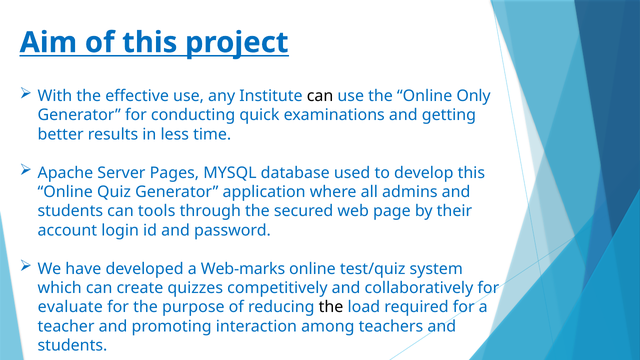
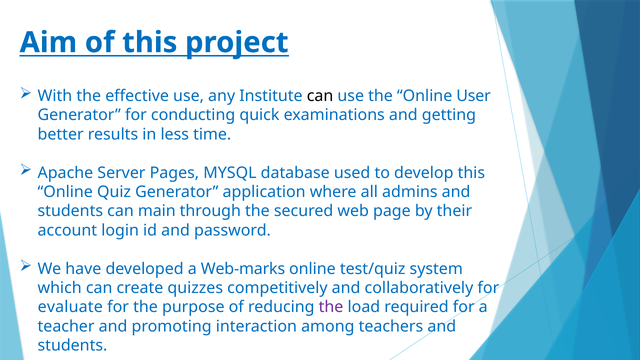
Only: Only -> User (474, 96)
tools: tools -> main (157, 211)
the colour: black -> purple (331, 307)
